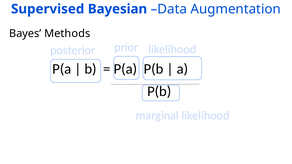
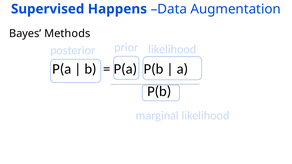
Bayesian: Bayesian -> Happens (117, 9)
